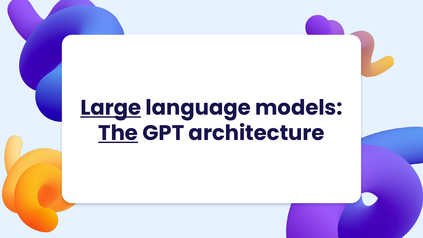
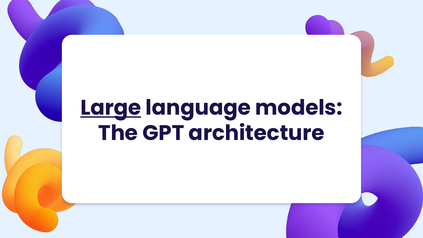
The underline: present -> none (118, 133)
